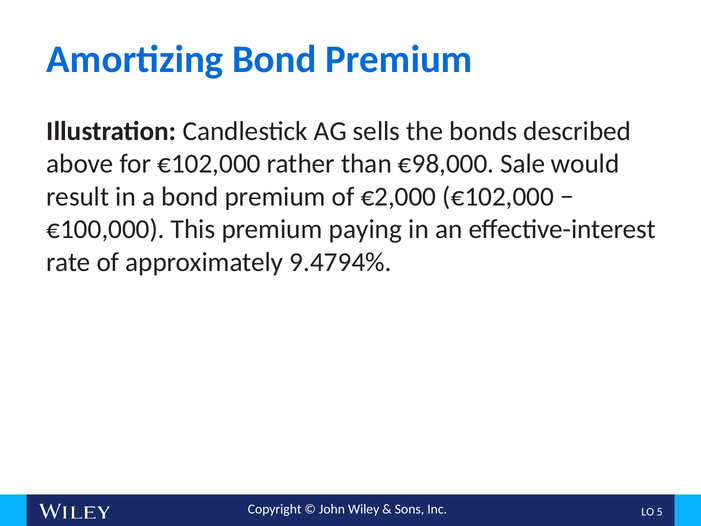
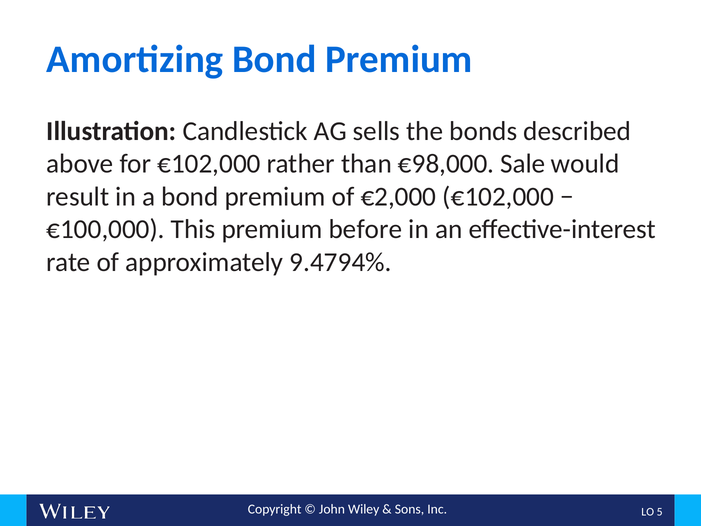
paying: paying -> before (365, 229)
